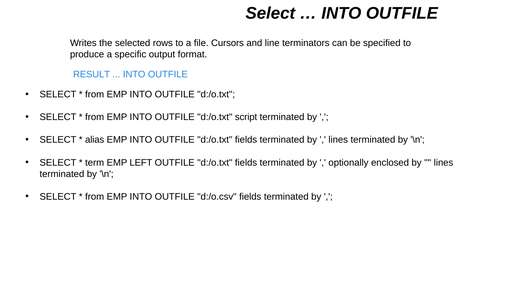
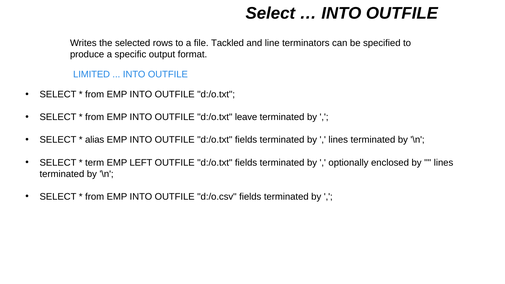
Cursors: Cursors -> Tackled (228, 43)
RESULT: RESULT -> LIMITED (92, 74)
script: script -> leave (246, 117)
